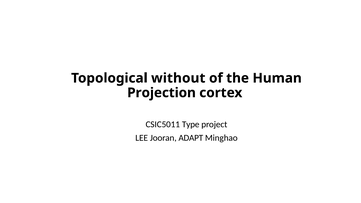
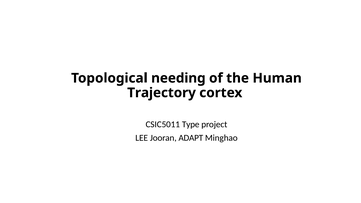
without: without -> needing (178, 78)
Projection: Projection -> Trajectory (162, 93)
